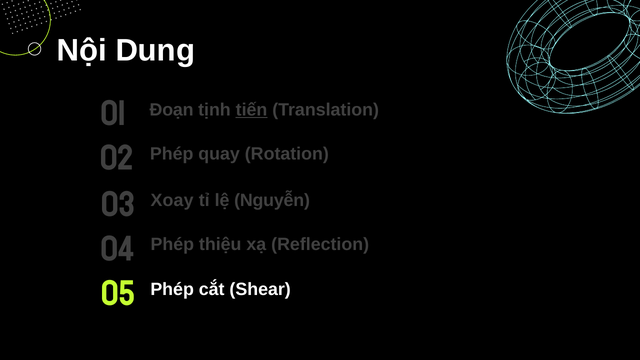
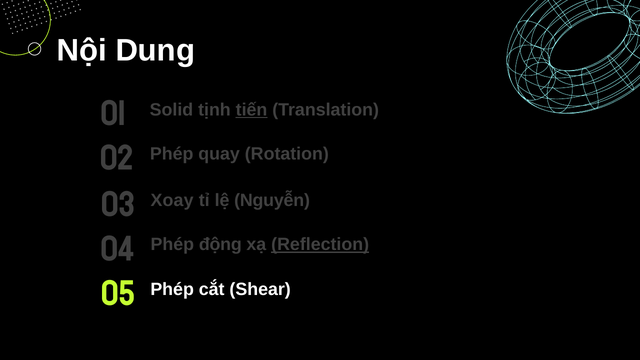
Đoạn: Đoạn -> Solid (171, 110)
thiệu: thiệu -> động (220, 245)
Reflection underline: none -> present (320, 245)
